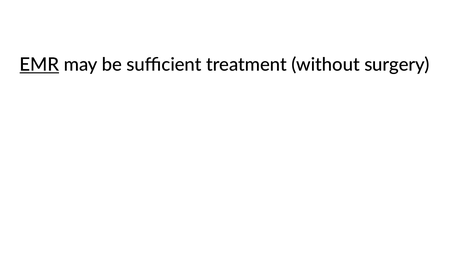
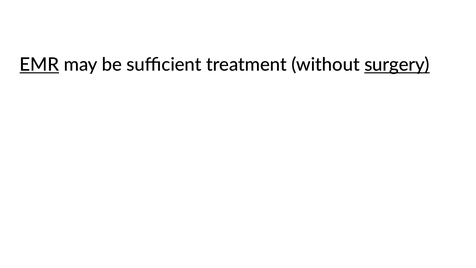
surgery underline: none -> present (397, 65)
